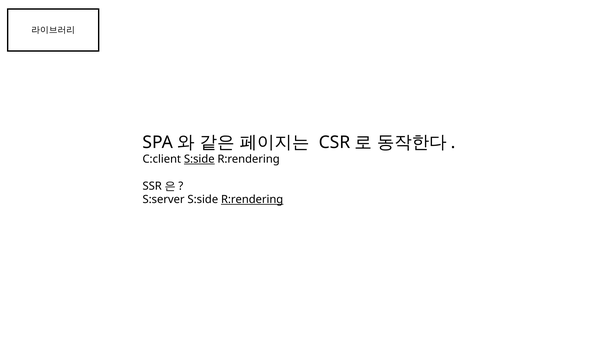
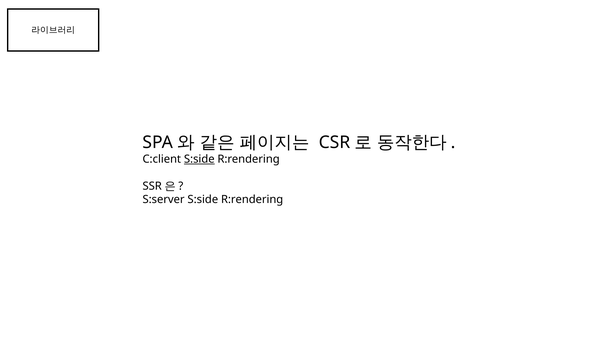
R:rendering underline: present -> none (252, 199)
